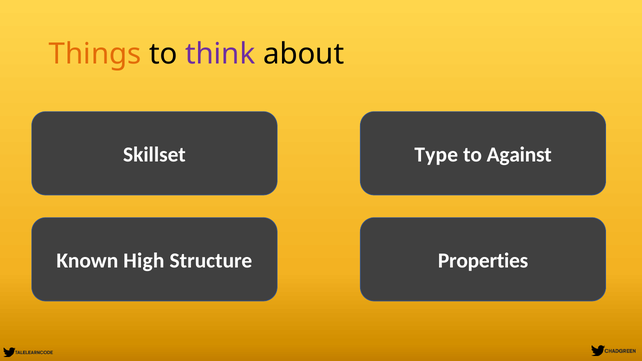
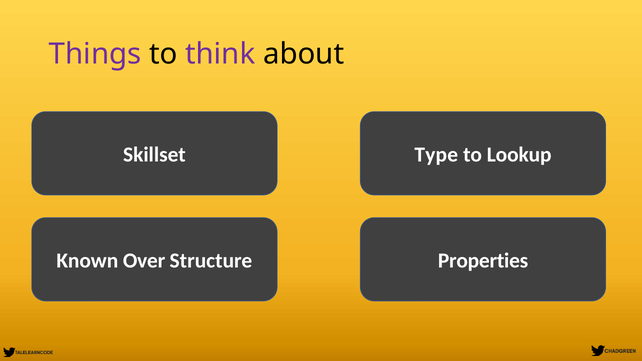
Things colour: orange -> purple (95, 54)
Against: Against -> Lookup (519, 155)
High: High -> Over (144, 261)
